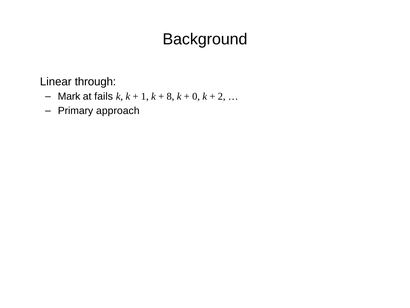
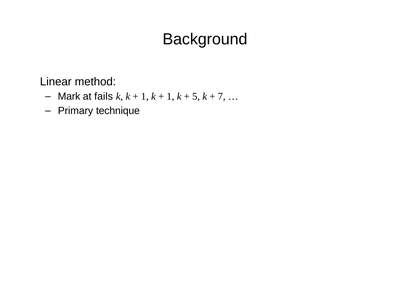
through: through -> method (95, 81)
8: 8 -> 1 (170, 96)
0: 0 -> 5 (196, 96)
2: 2 -> 7 (222, 96)
approach: approach -> technique (118, 111)
